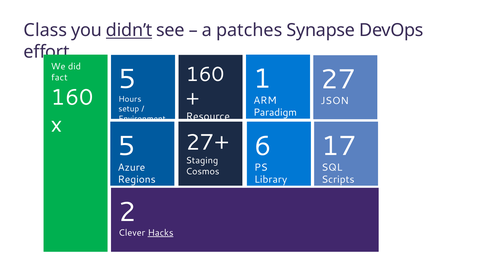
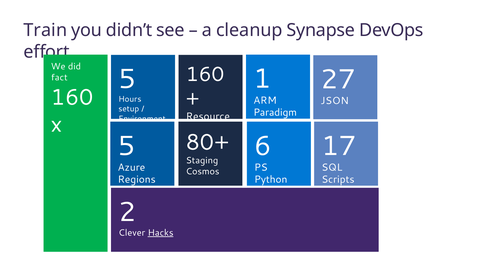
Class: Class -> Train (45, 30)
didn’t underline: present -> none (129, 30)
patches: patches -> cleanup (249, 30)
27+: 27+ -> 80+ (208, 143)
Library: Library -> Python (271, 180)
